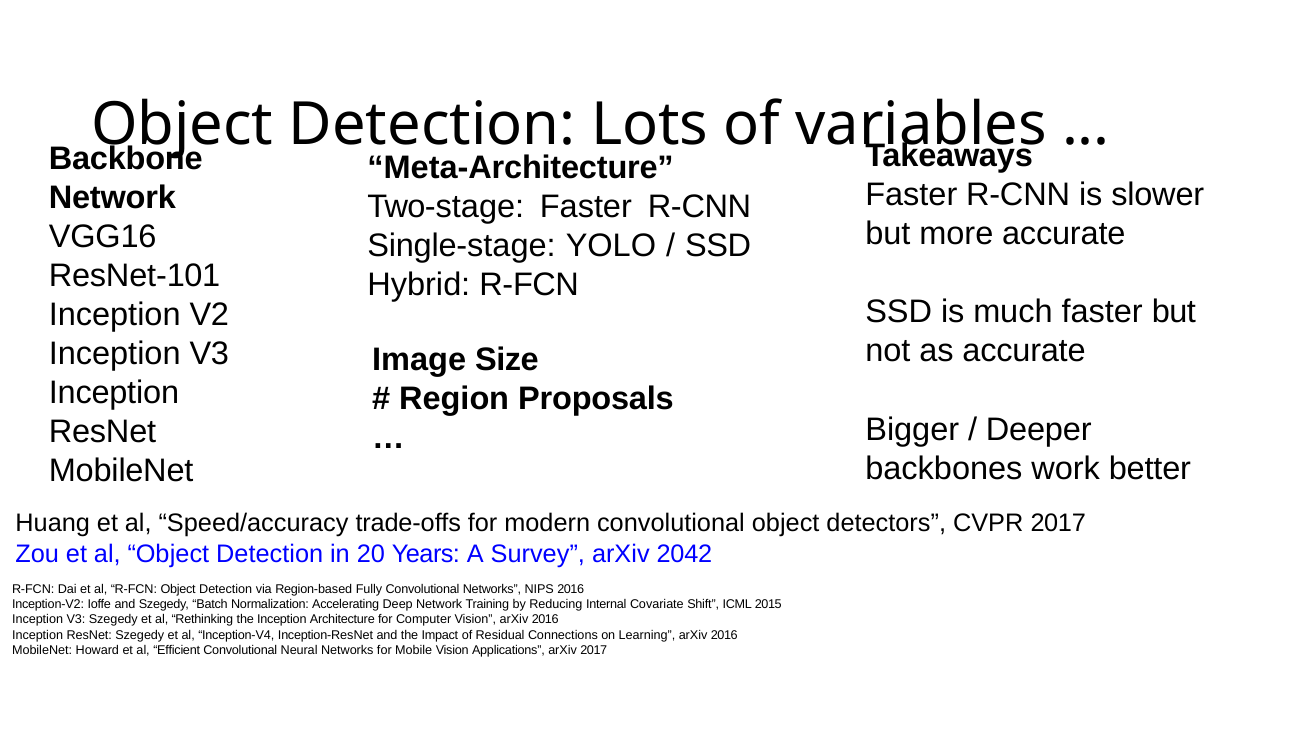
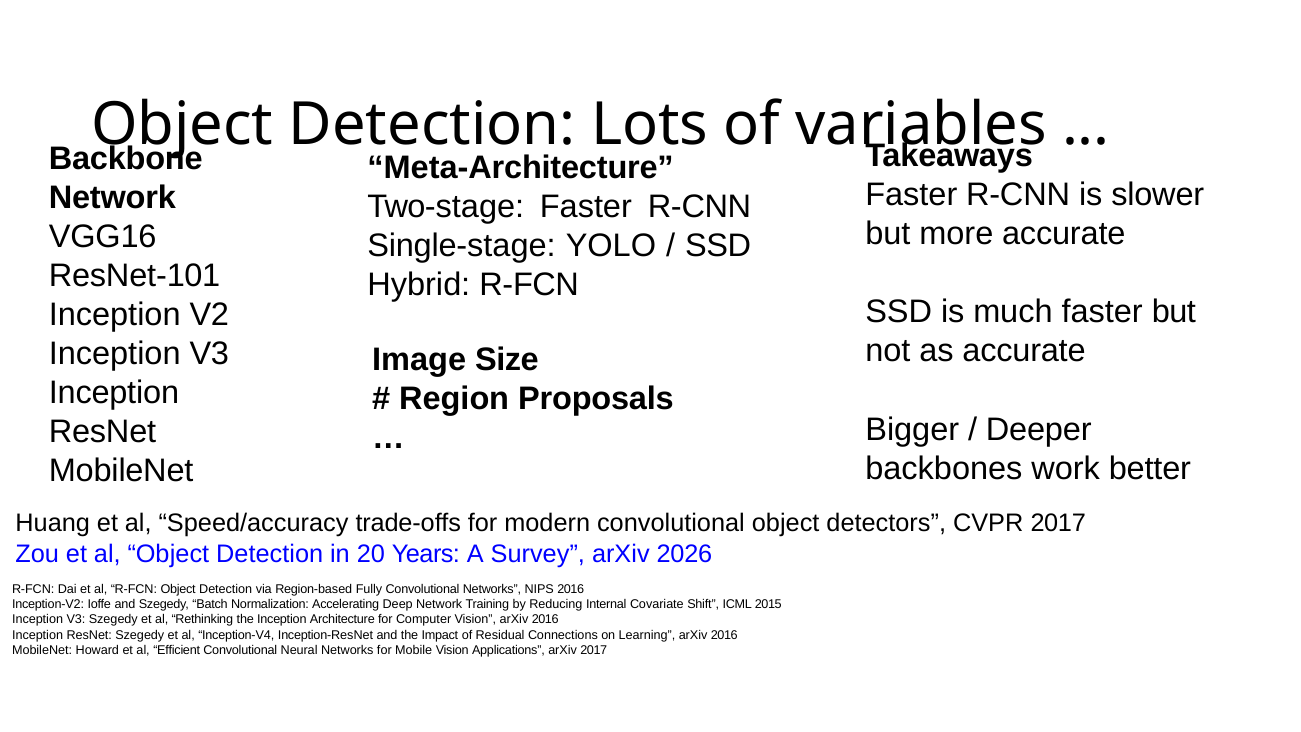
2042: 2042 -> 2026 (684, 554)
